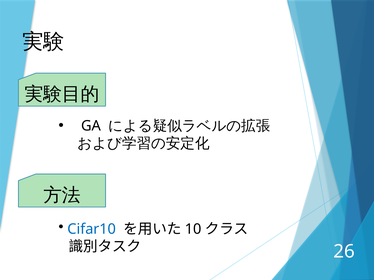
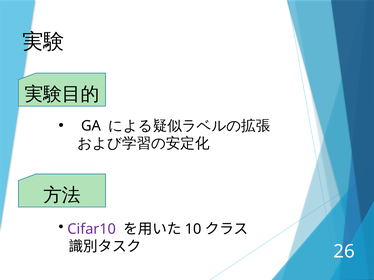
Cifar10 colour: blue -> purple (92, 230)
